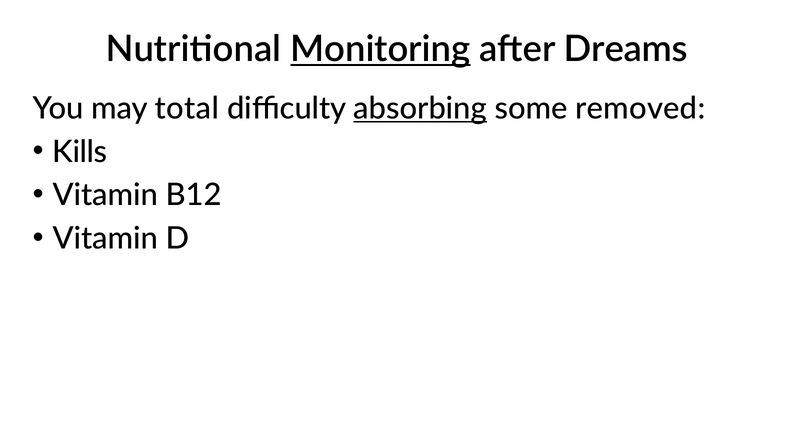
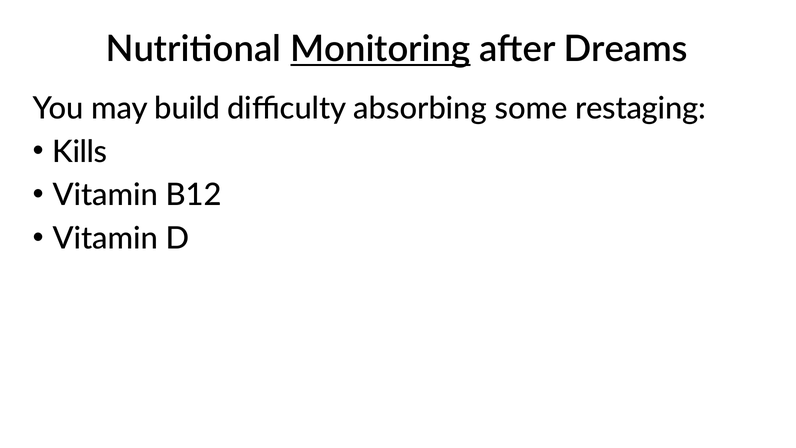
total: total -> build (187, 108)
absorbing underline: present -> none (420, 108)
removed: removed -> restaging (641, 108)
